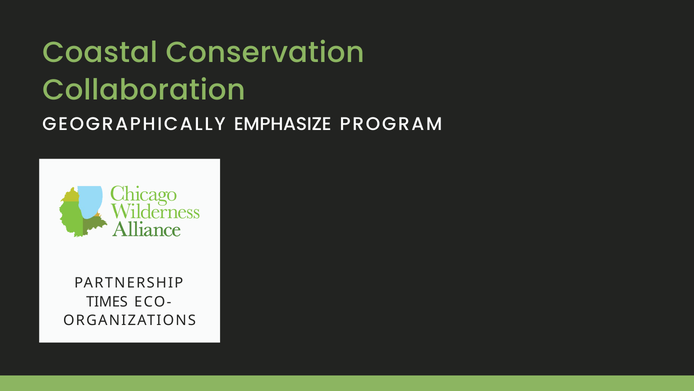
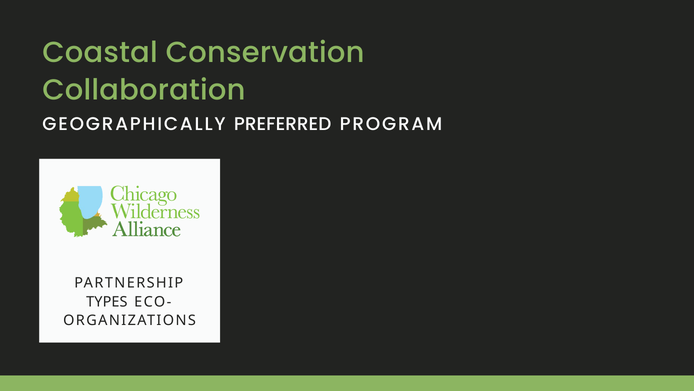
EMPHASIZE: EMPHASIZE -> PREFERRED (283, 124)
TIMES: TIMES -> TYPES (107, 301)
